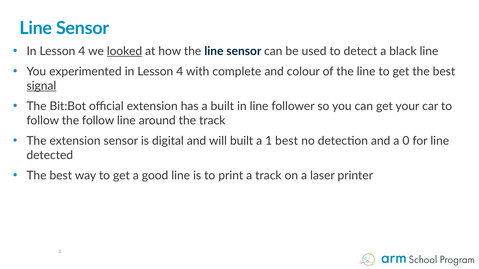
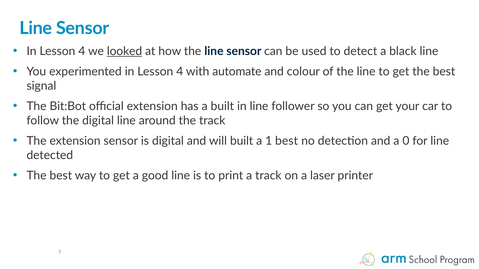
complete: complete -> automate (237, 72)
signal underline: present -> none (41, 86)
the follow: follow -> digital (98, 121)
